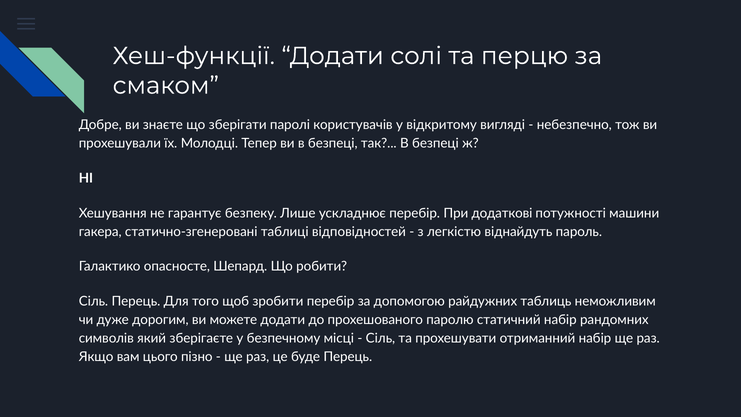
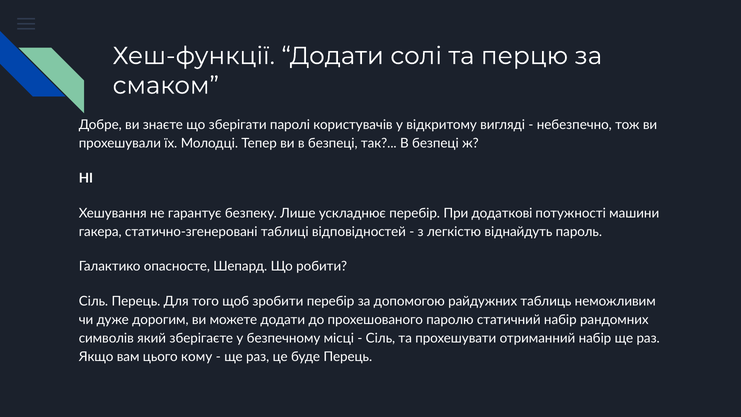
пізно: пізно -> кому (197, 357)
